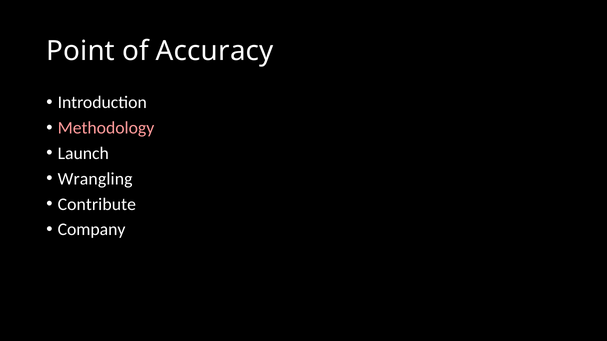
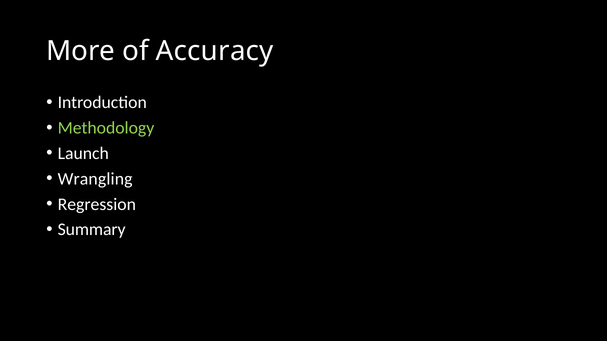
Point: Point -> More (81, 51)
Methodology colour: pink -> light green (106, 128)
Contribute: Contribute -> Regression (97, 204)
Company: Company -> Summary (92, 230)
